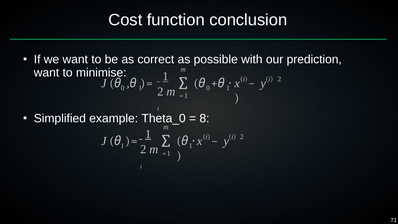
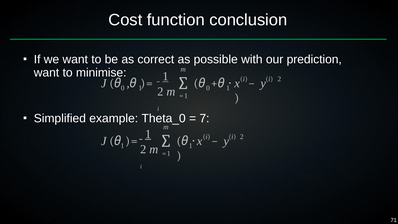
8: 8 -> 7 (204, 119)
